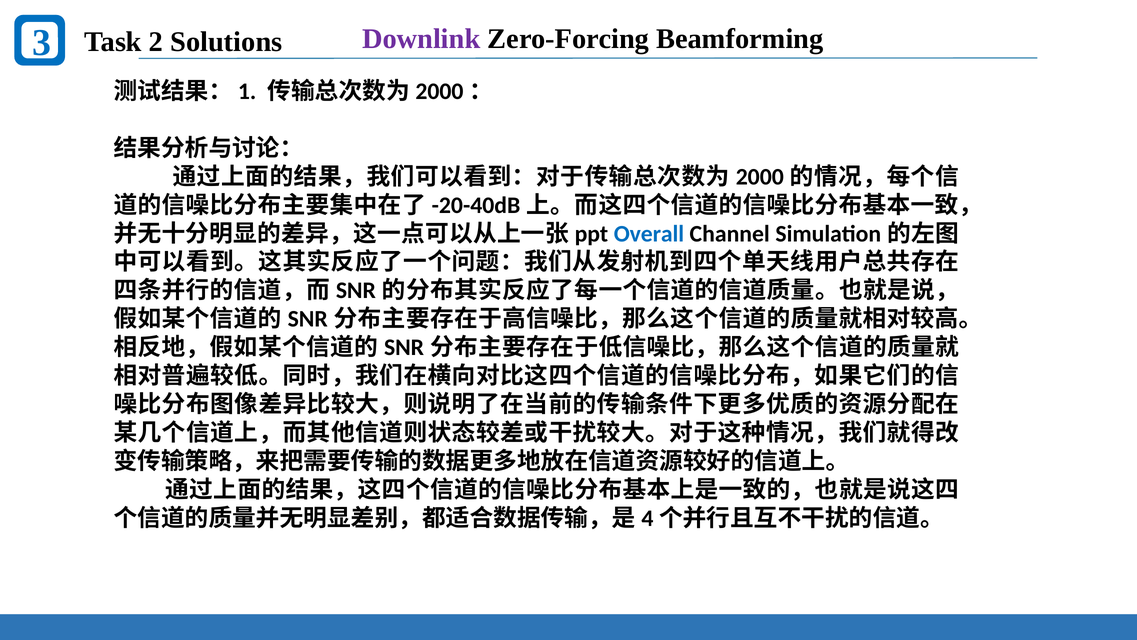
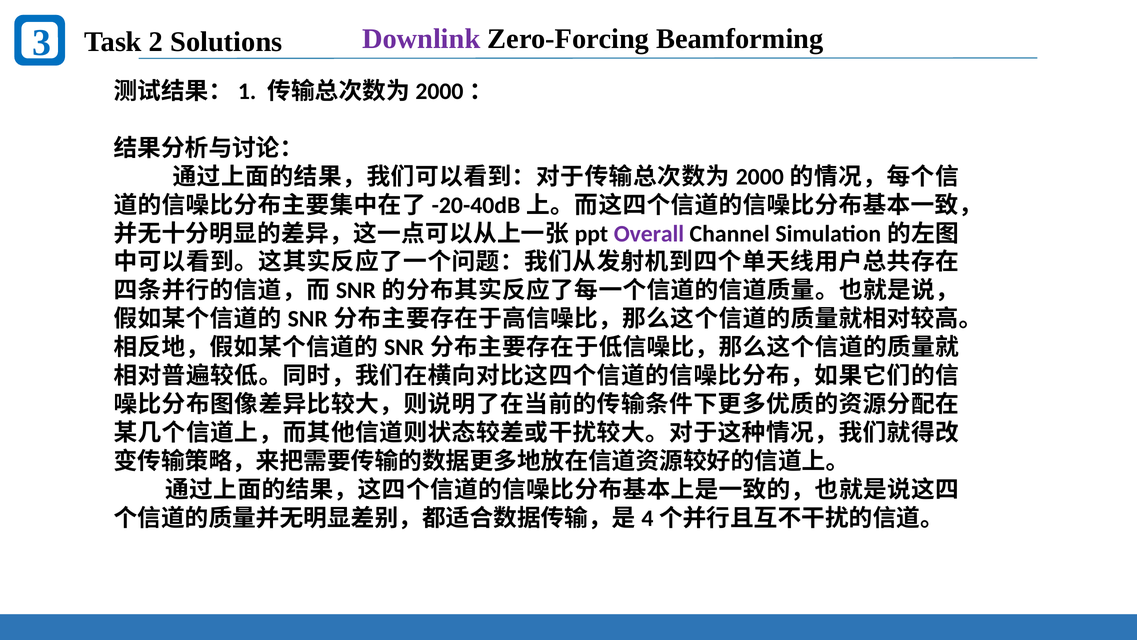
Overall colour: blue -> purple (649, 234)
